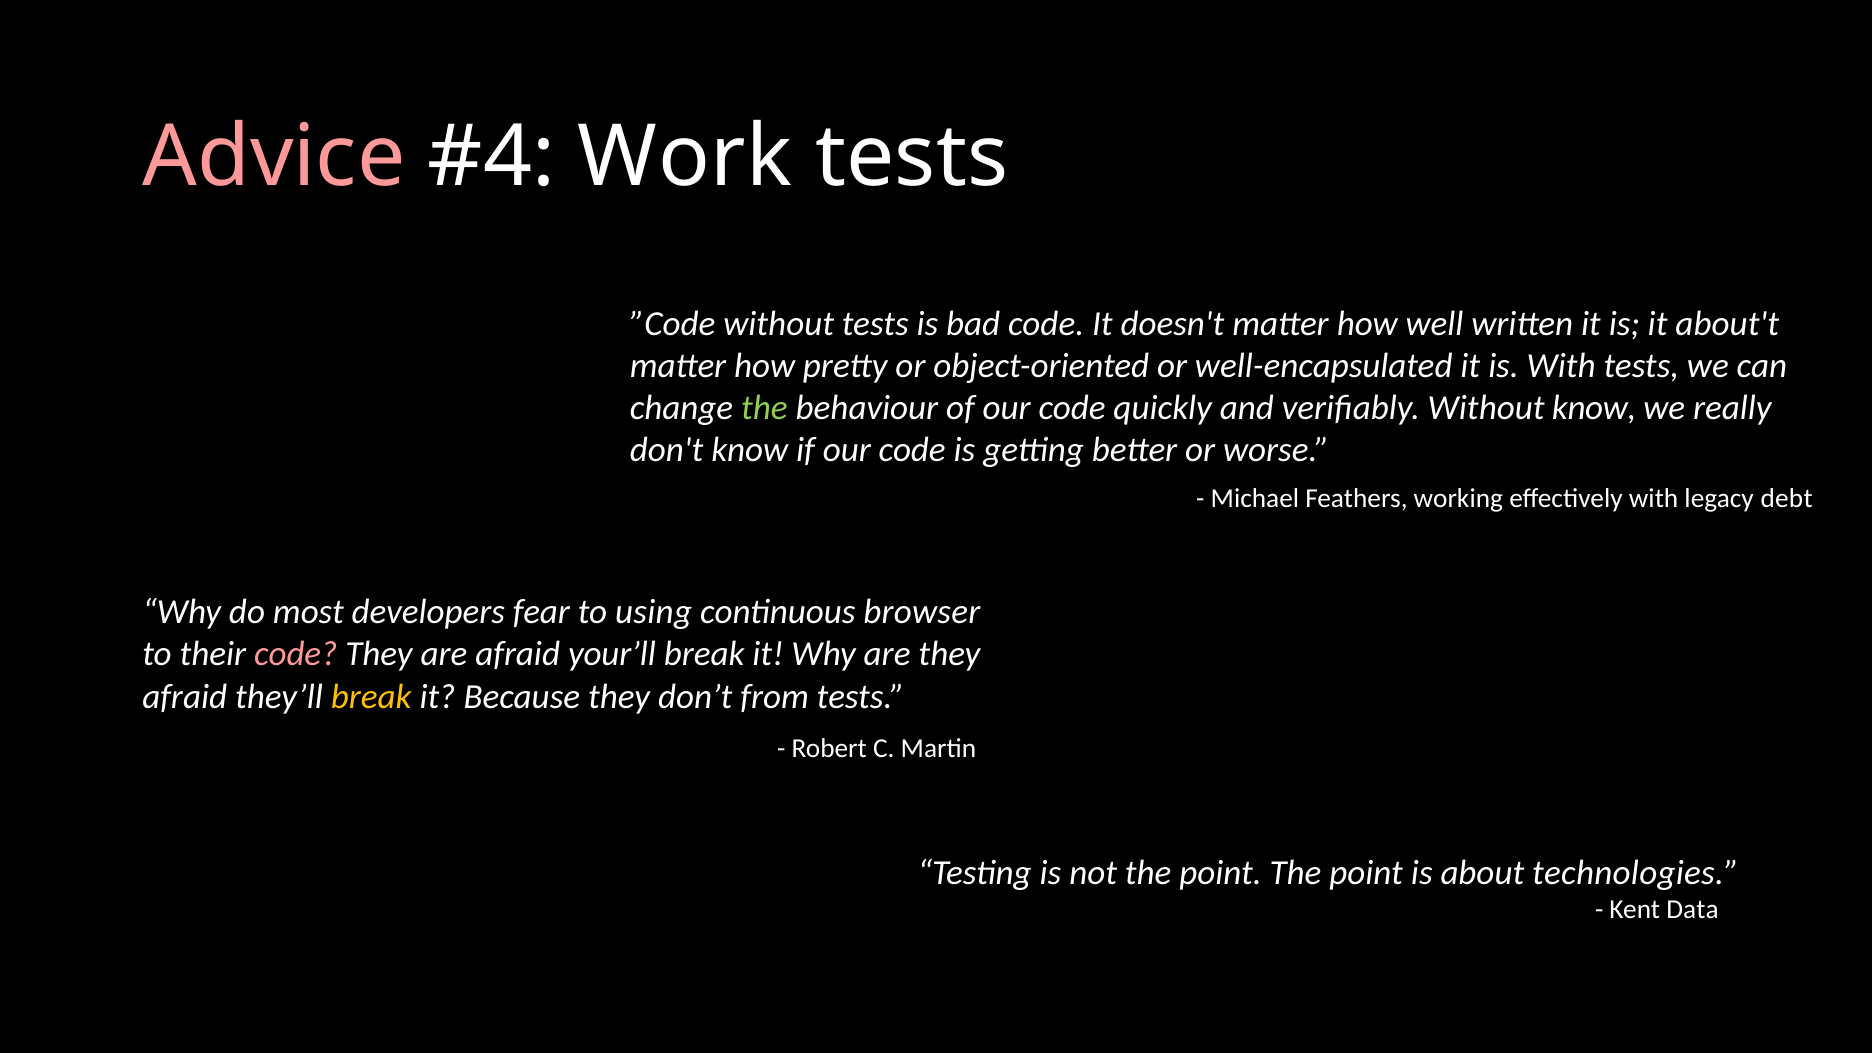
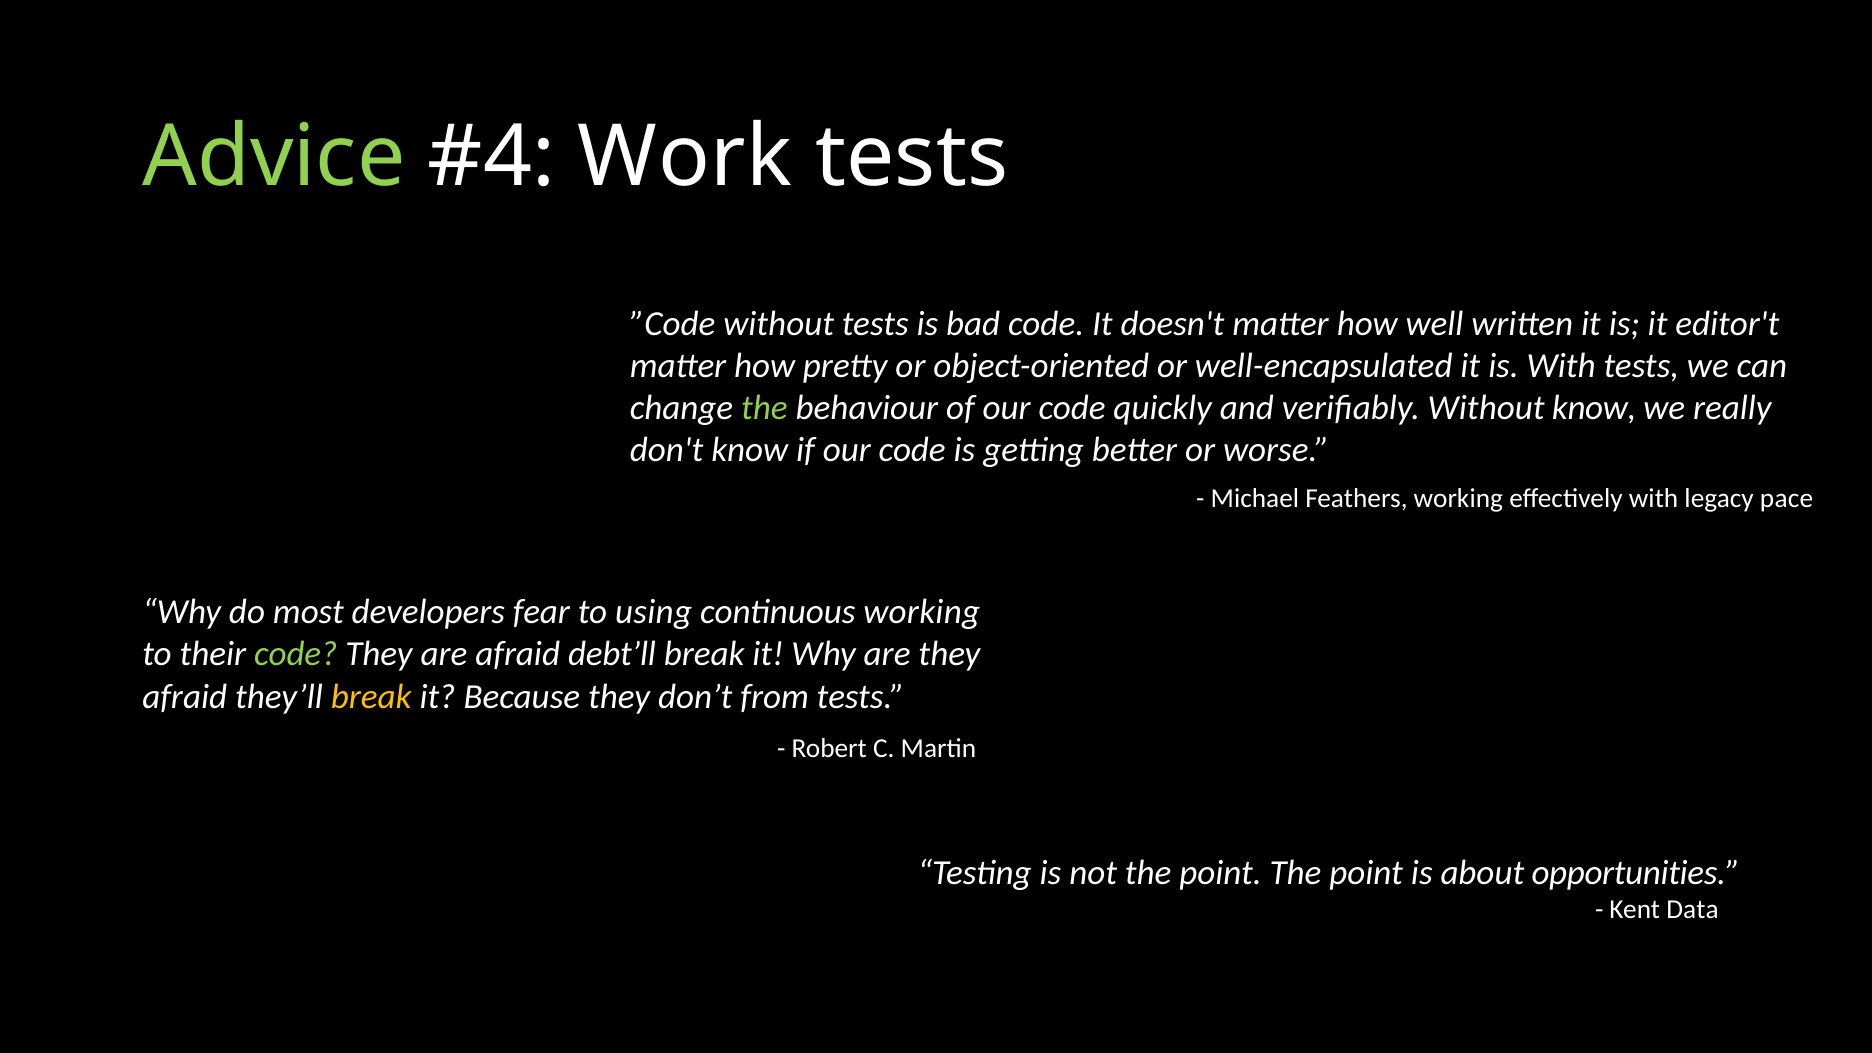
Advice colour: pink -> light green (274, 157)
about't: about't -> editor't (1727, 324)
debt: debt -> pace (1787, 498)
continuous browser: browser -> working (922, 612)
code colour: pink -> light green (296, 654)
your’ll: your’ll -> debt’ll (612, 654)
technologies: technologies -> opportunities (1636, 873)
